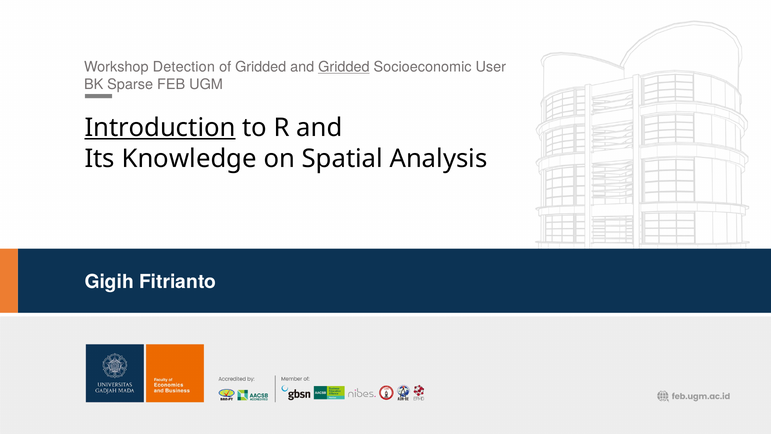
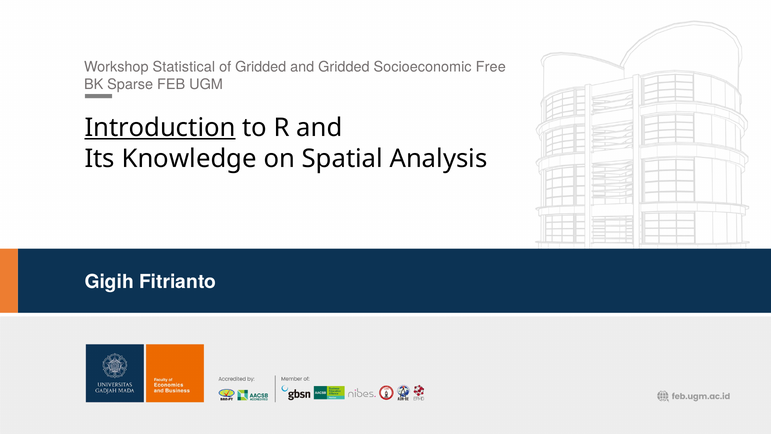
Detection: Detection -> Statistical (184, 67)
Gridded underline: present -> none (344, 67)
User: User -> Free (491, 67)
